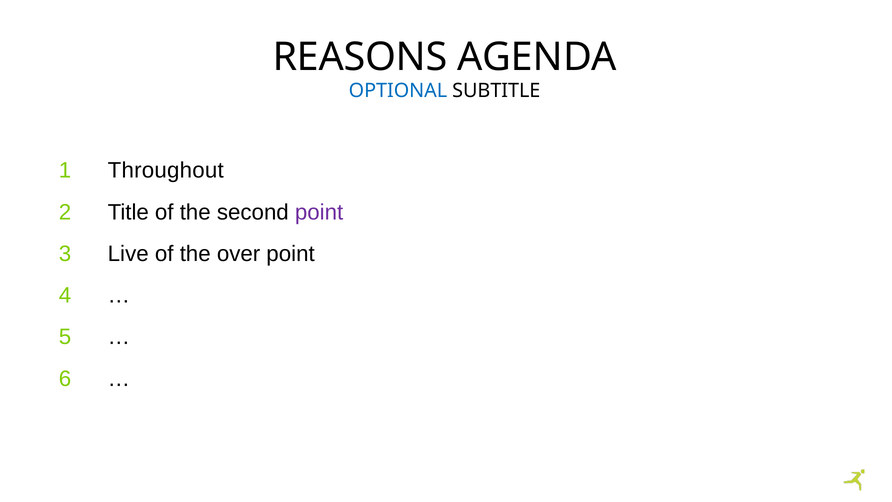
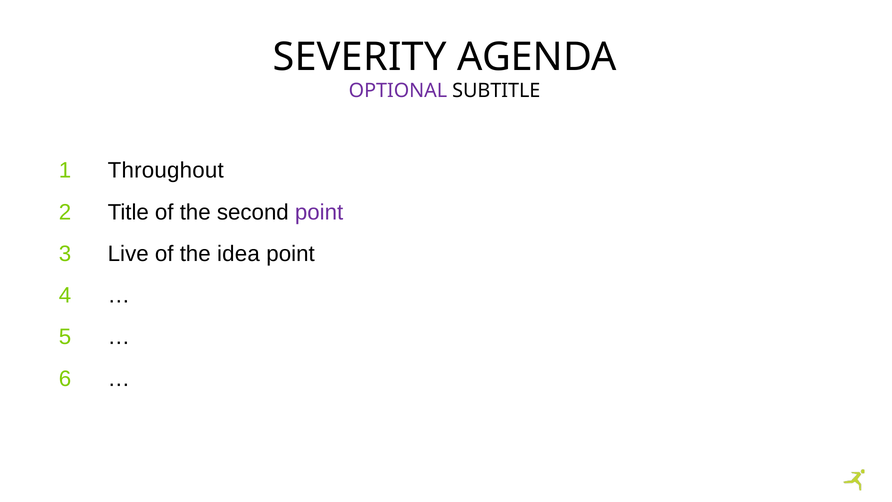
REASONS: REASONS -> SEVERITY (360, 57)
OPTIONAL colour: blue -> purple (398, 91)
over: over -> idea (238, 254)
